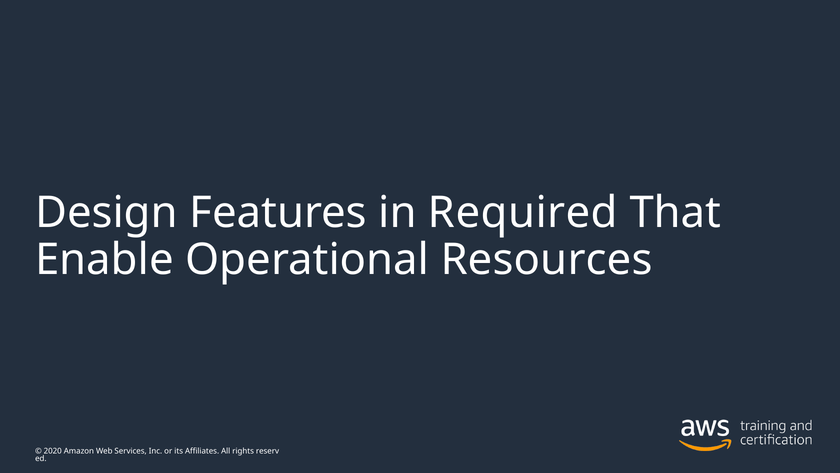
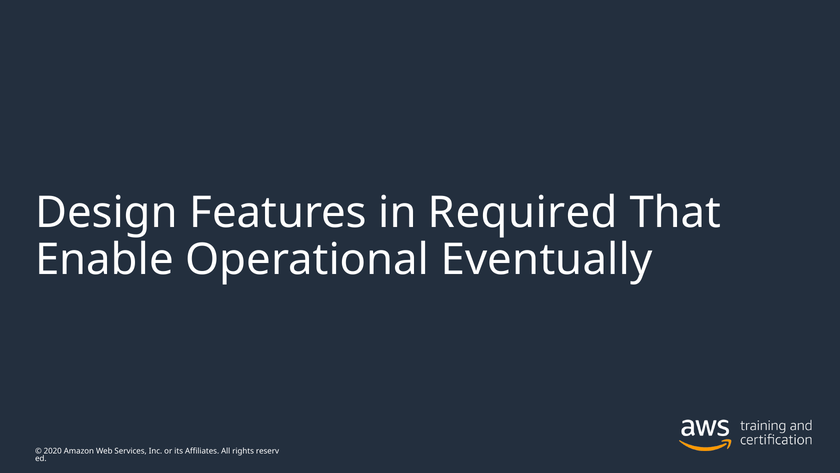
Resources: Resources -> Eventually (547, 260)
